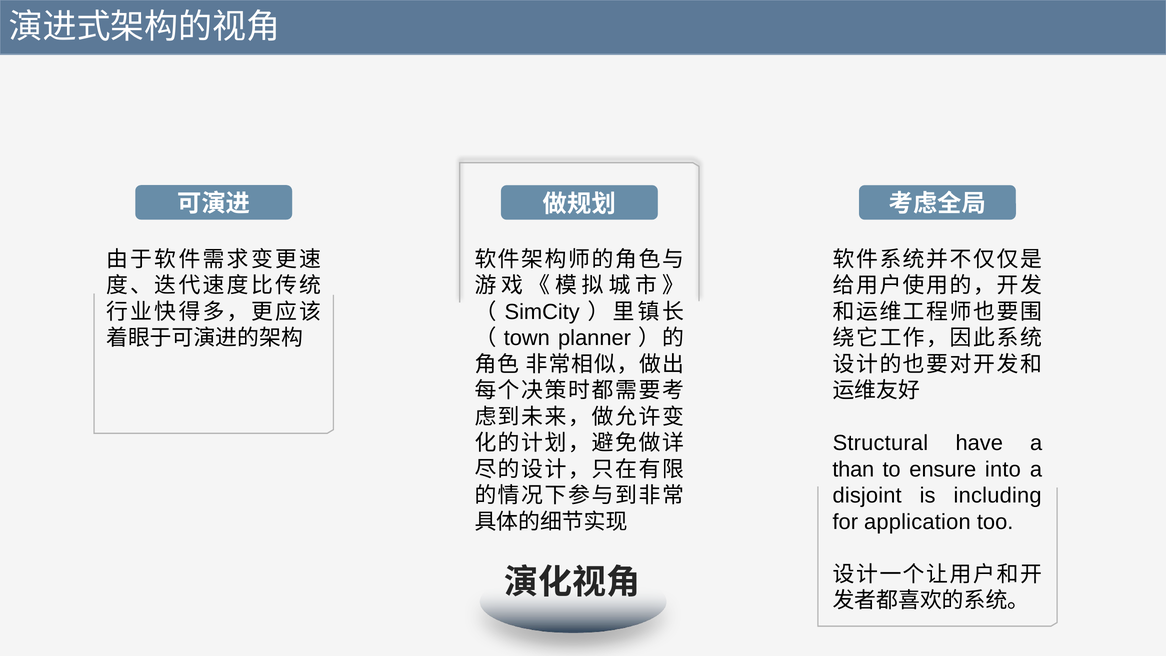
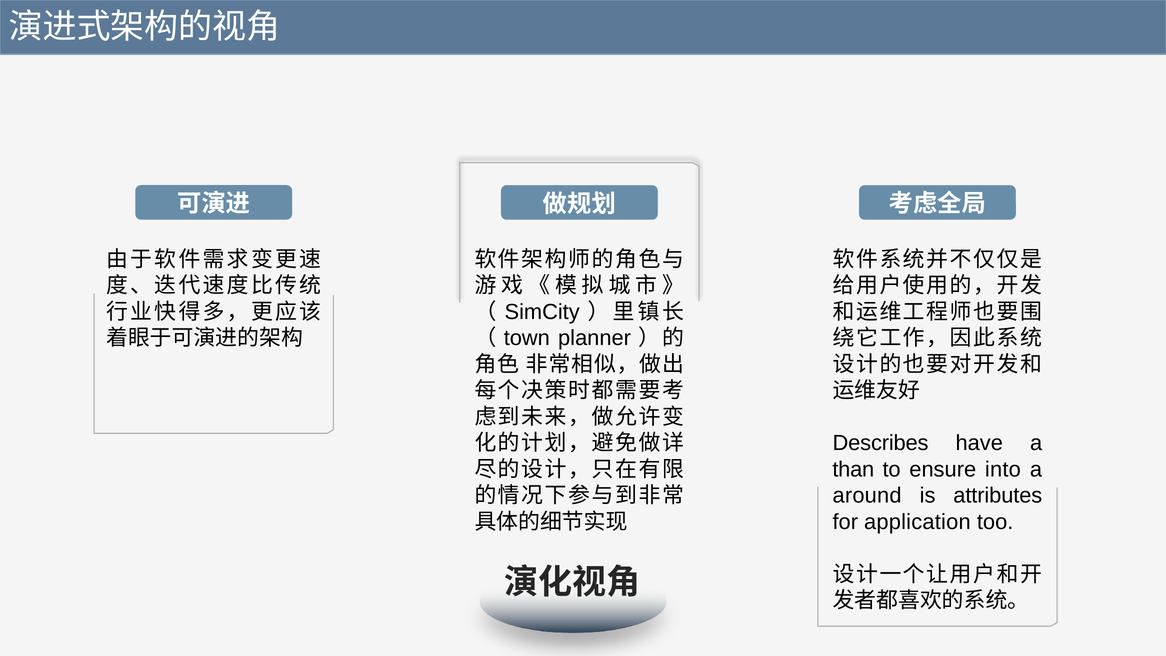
Structural: Structural -> Describes (881, 443)
disjoint: disjoint -> around (867, 496)
including: including -> attributes (998, 496)
